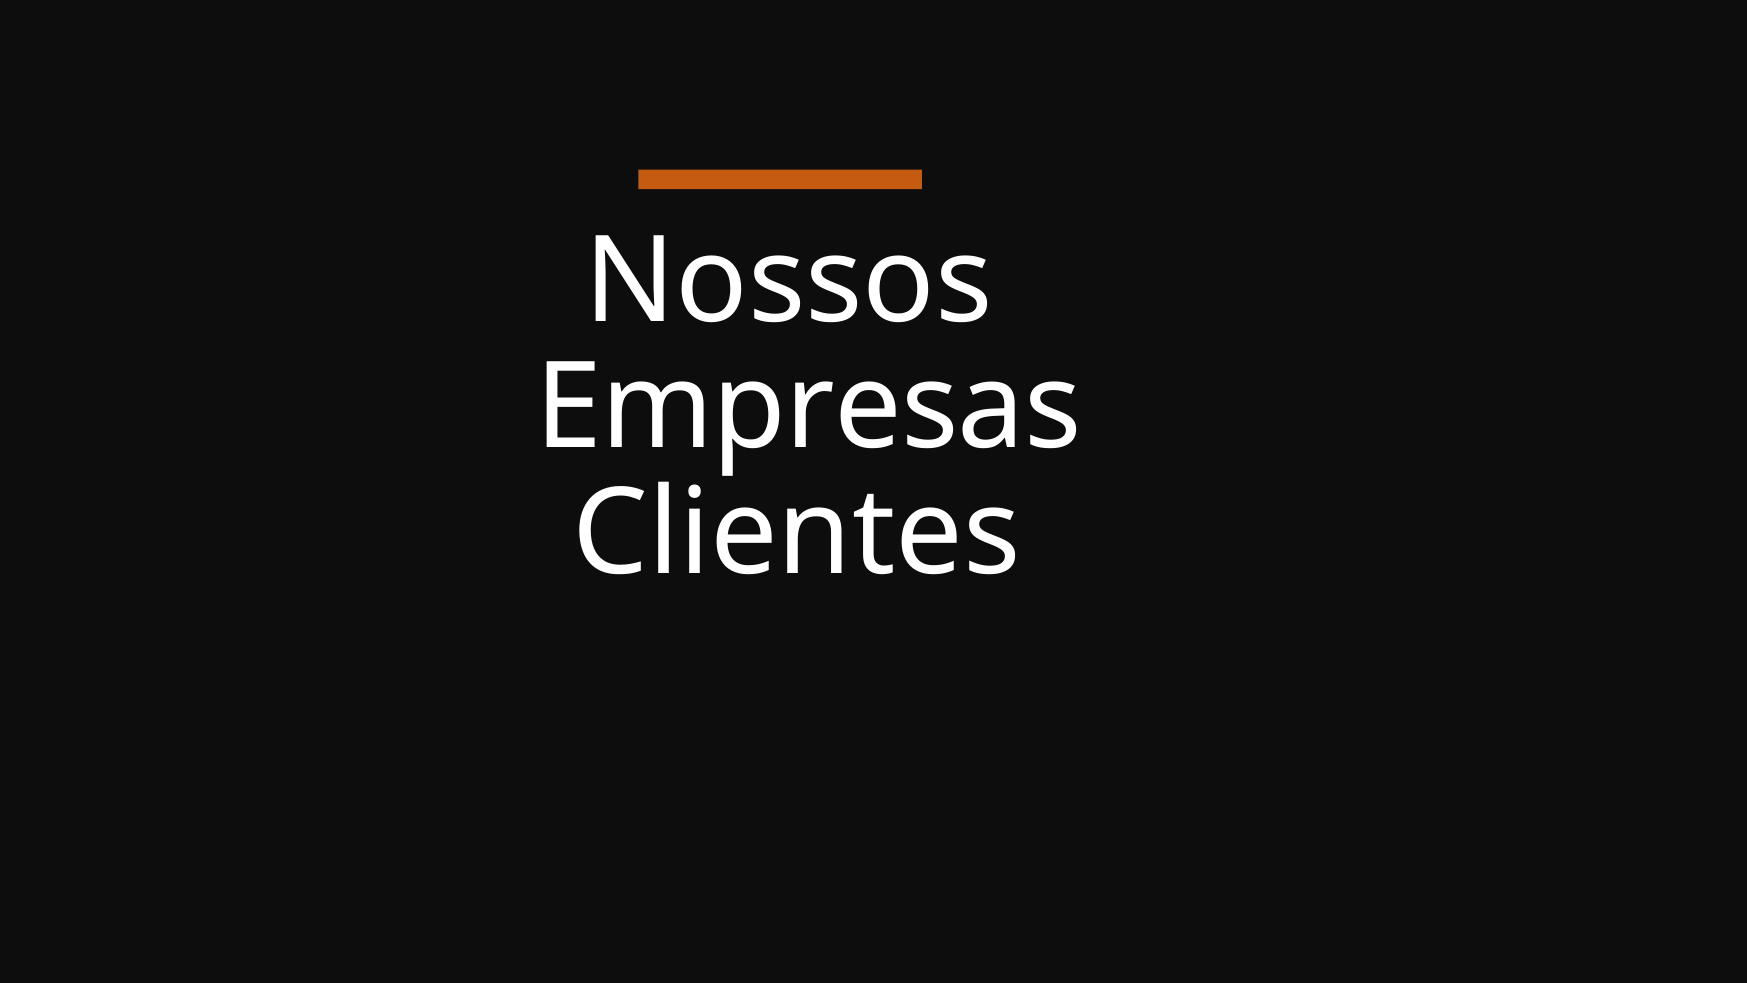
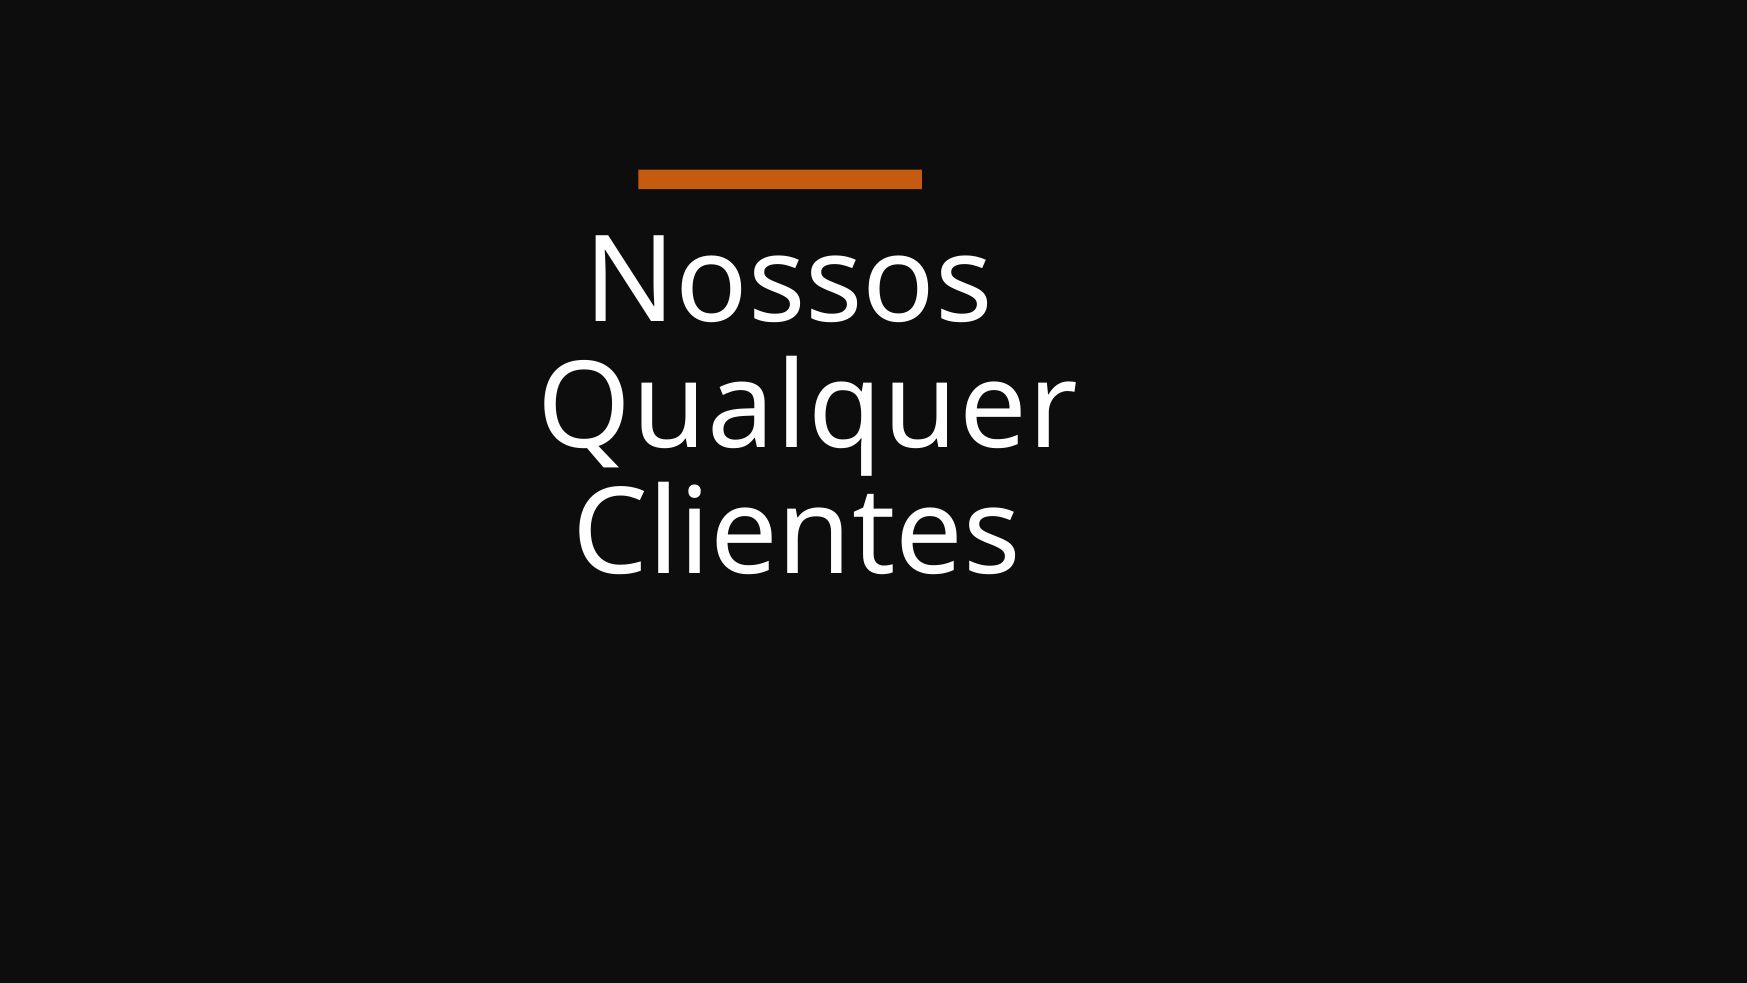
Empresas: Empresas -> Qualquer (808, 408)
